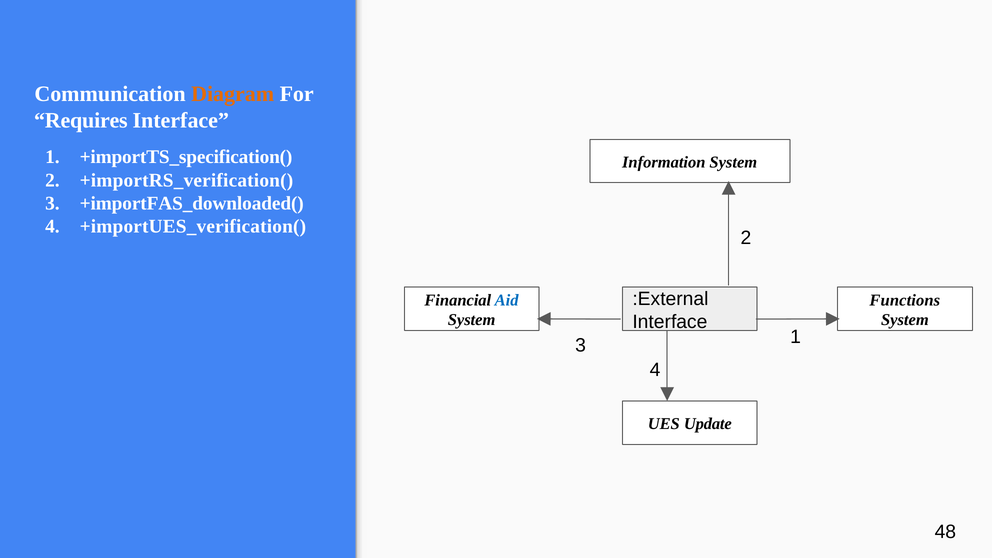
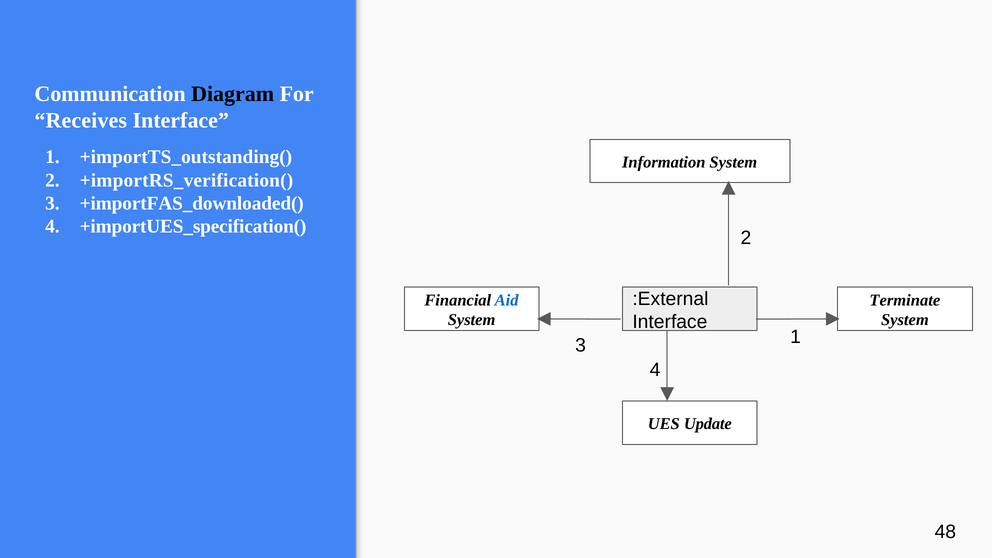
Diagram colour: orange -> black (233, 94)
Requires: Requires -> Receives (81, 121)
+importTS_specification(: +importTS_specification( -> +importTS_outstanding( (186, 157)
+importUES_verification(: +importUES_verification( -> +importUES_specification( (193, 227)
Functions: Functions -> Terminate (905, 300)
